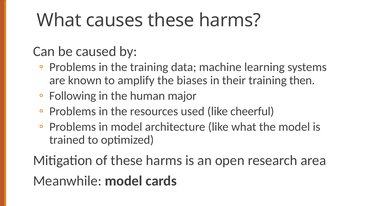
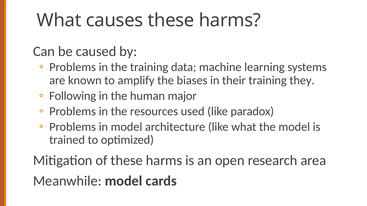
then: then -> they (302, 81)
cheerful: cheerful -> paradox (252, 112)
